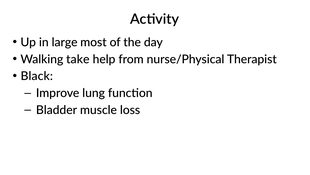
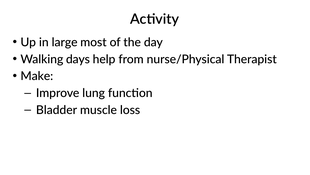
take: take -> days (78, 59)
Black: Black -> Make (37, 76)
